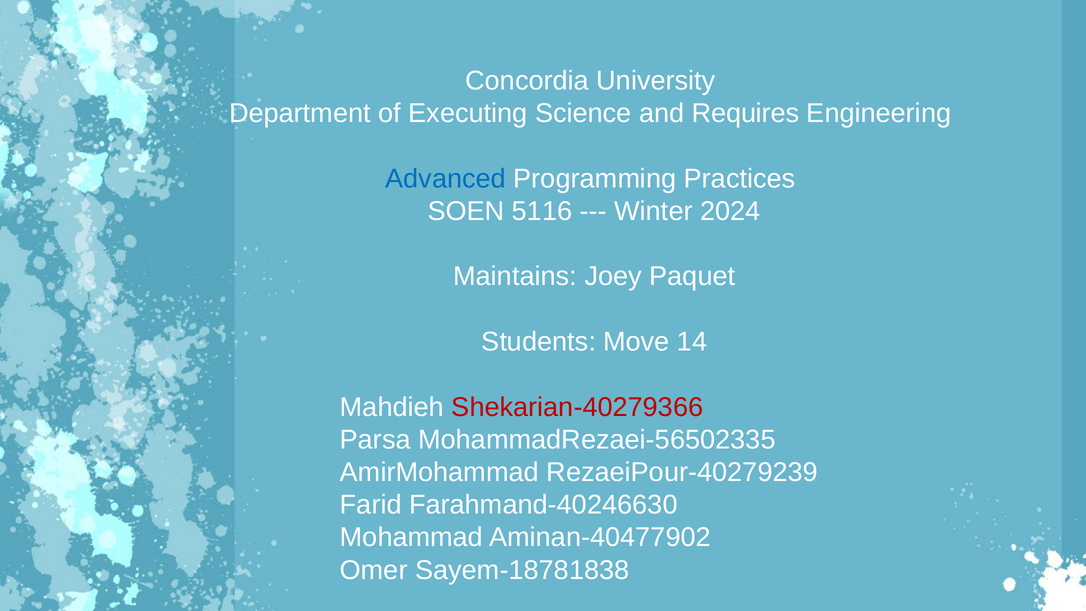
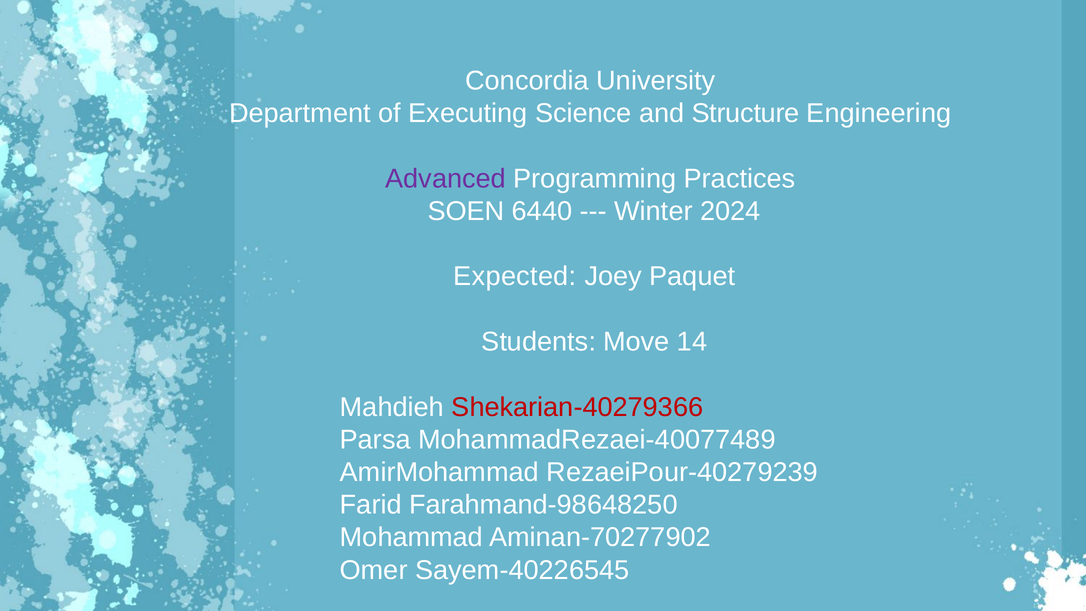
Requires: Requires -> Structure (746, 113)
Advanced colour: blue -> purple (446, 179)
5116: 5116 -> 6440 (542, 211)
Maintains: Maintains -> Expected (515, 276)
MohammadRezaei-56502335: MohammadRezaei-56502335 -> MohammadRezaei-40077489 (597, 440)
Farahmand-40246630: Farahmand-40246630 -> Farahmand-98648250 (543, 505)
Aminan-40477902: Aminan-40477902 -> Aminan-70277902 (600, 537)
Sayem-18781838: Sayem-18781838 -> Sayem-40226545 (522, 570)
